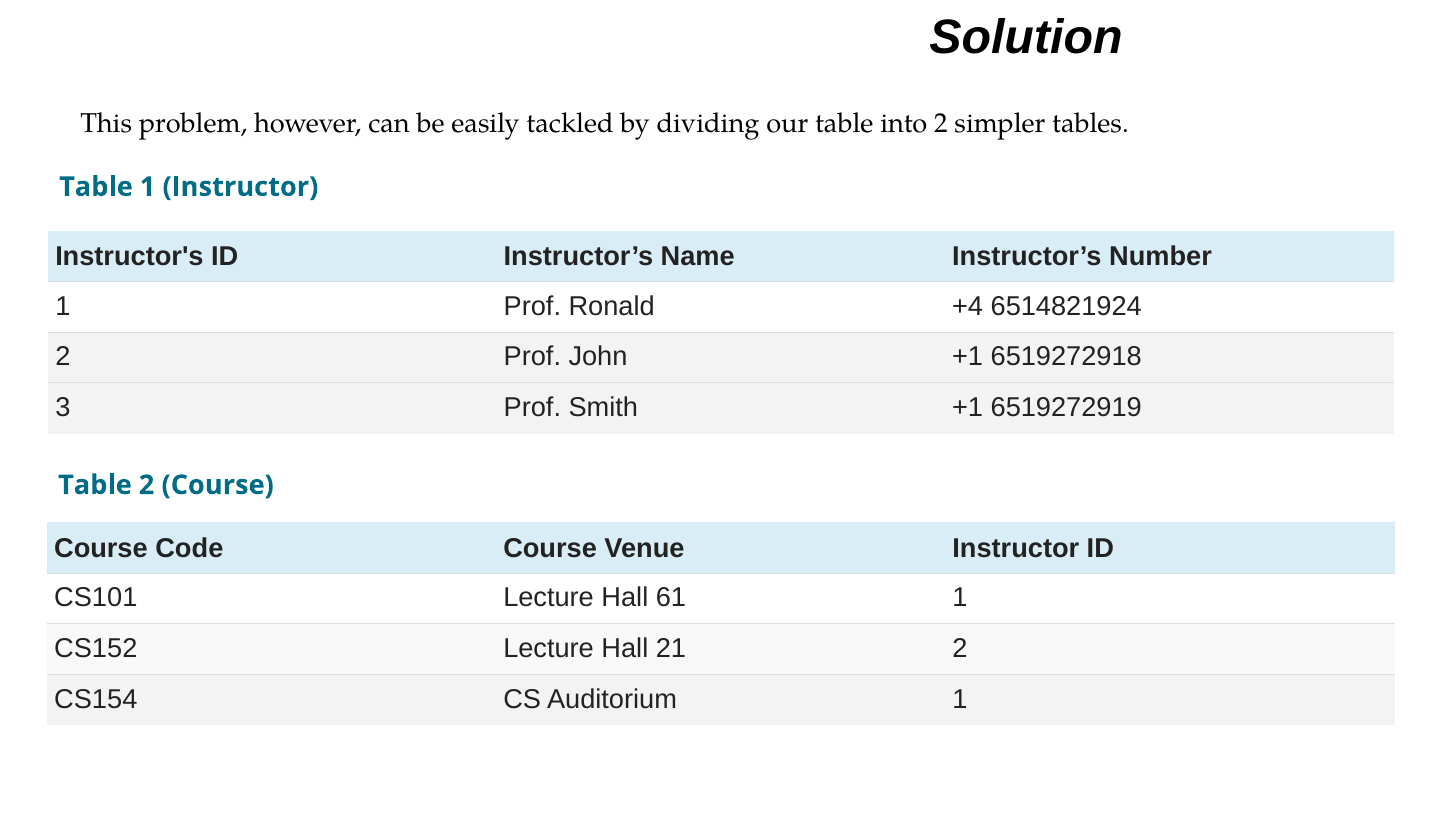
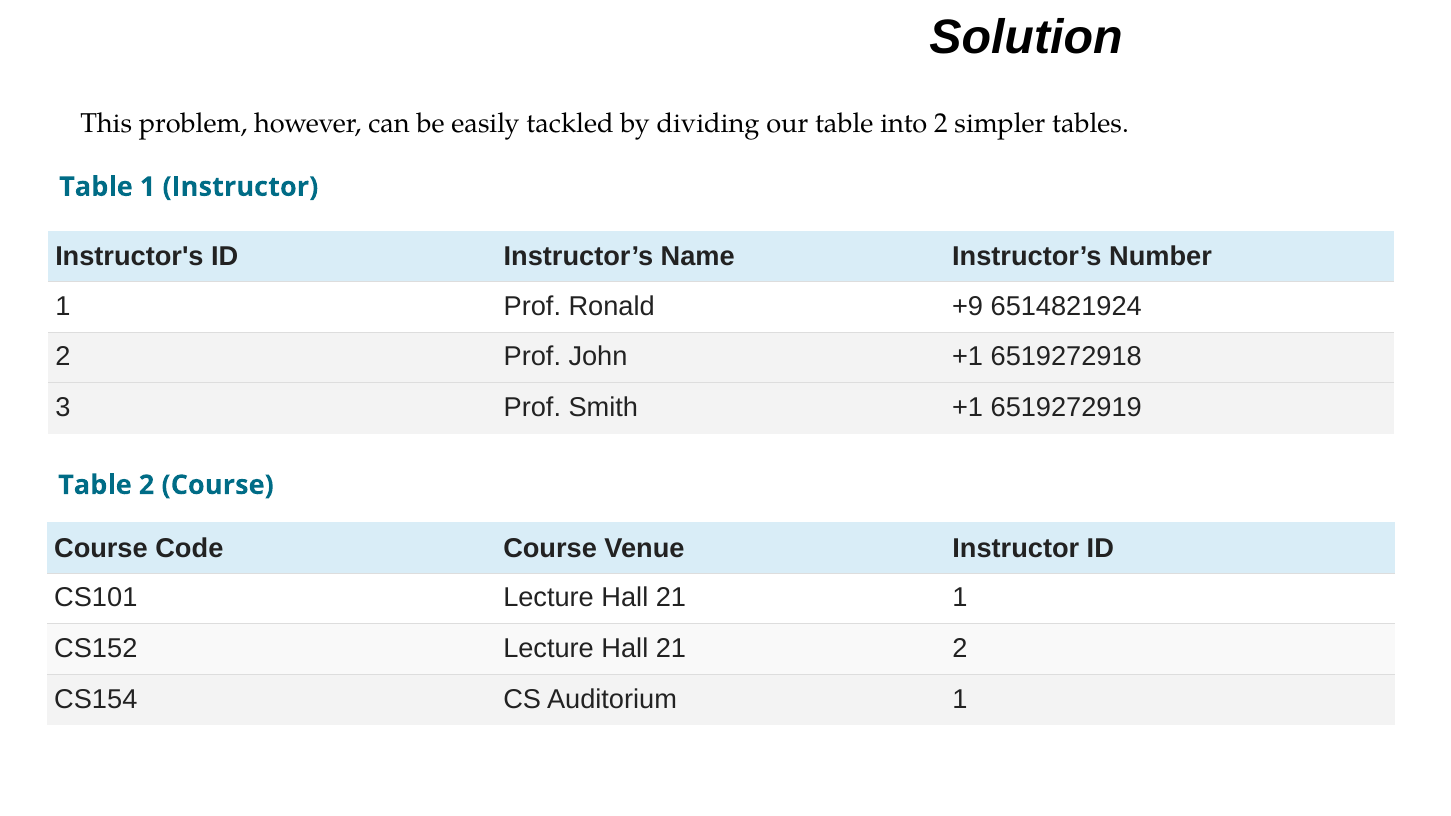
+4: +4 -> +9 (968, 306)
CS101 Lecture Hall 61: 61 -> 21 (671, 598)
